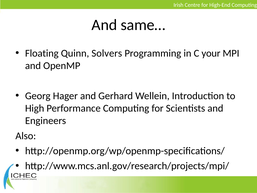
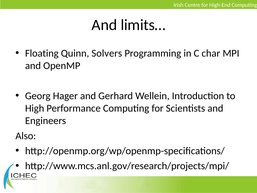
same…: same… -> limits… (143, 25)
your: your -> char (211, 53)
